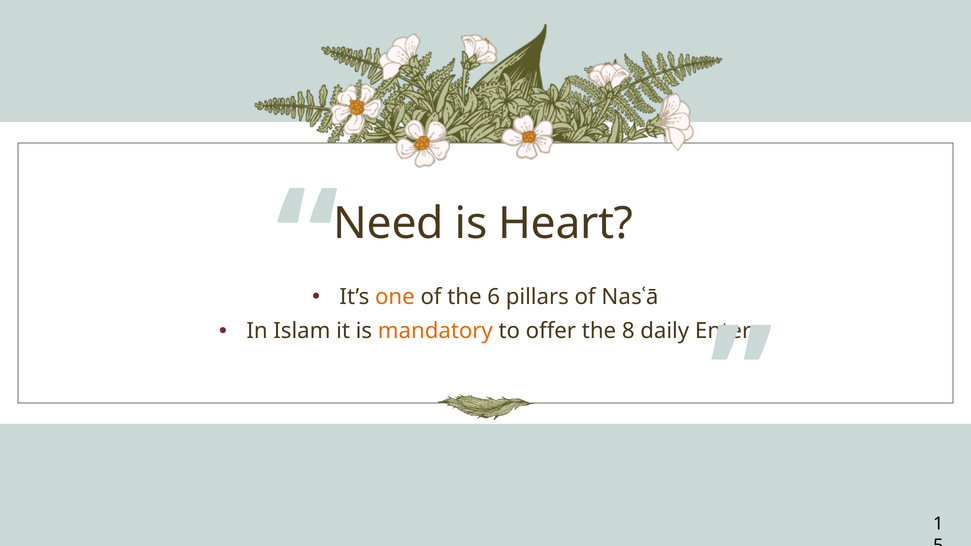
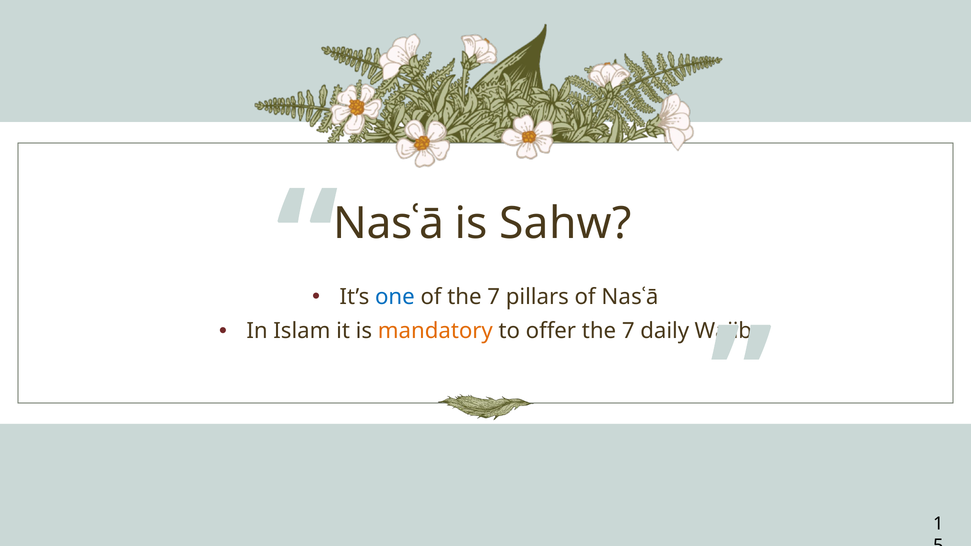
Need: Need -> Nasʿā (389, 224)
Heart: Heart -> Sahw (565, 224)
one colour: orange -> blue (395, 297)
of the 6: 6 -> 7 (494, 297)
offer the 8: 8 -> 7 (628, 331)
Enter: Enter -> Wajib (723, 331)
